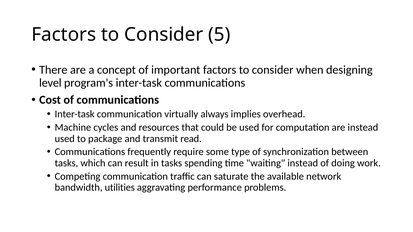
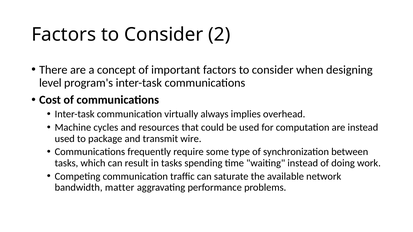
5: 5 -> 2 (219, 35)
read: read -> wire (191, 139)
utilities: utilities -> matter (120, 188)
